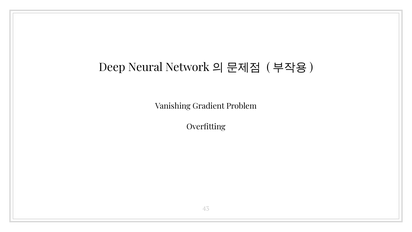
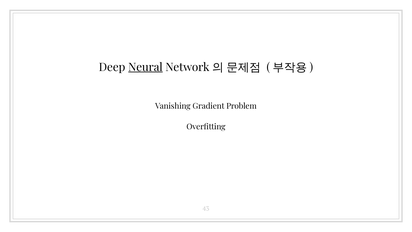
Neural underline: none -> present (145, 67)
